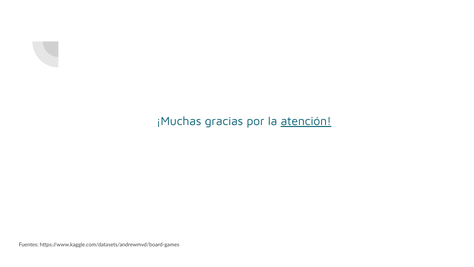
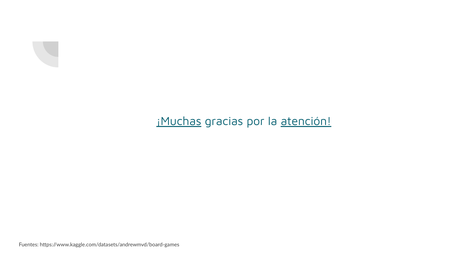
¡Muchas underline: none -> present (179, 121)
